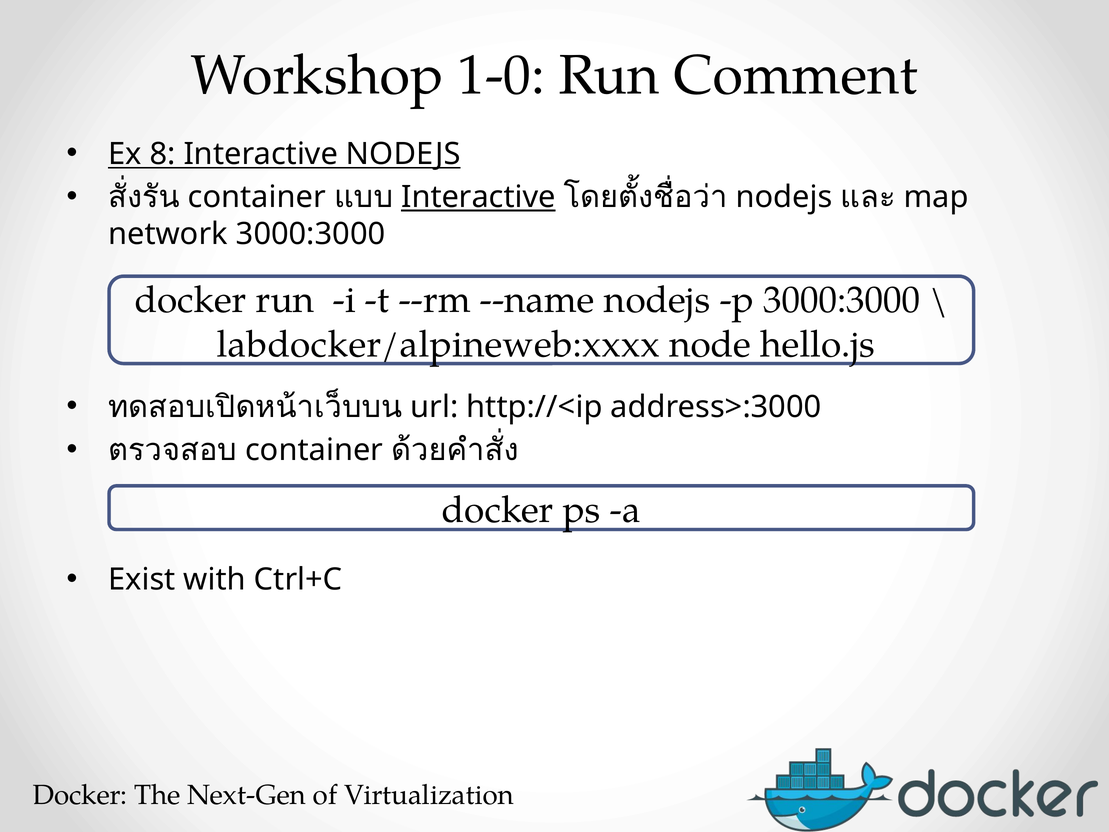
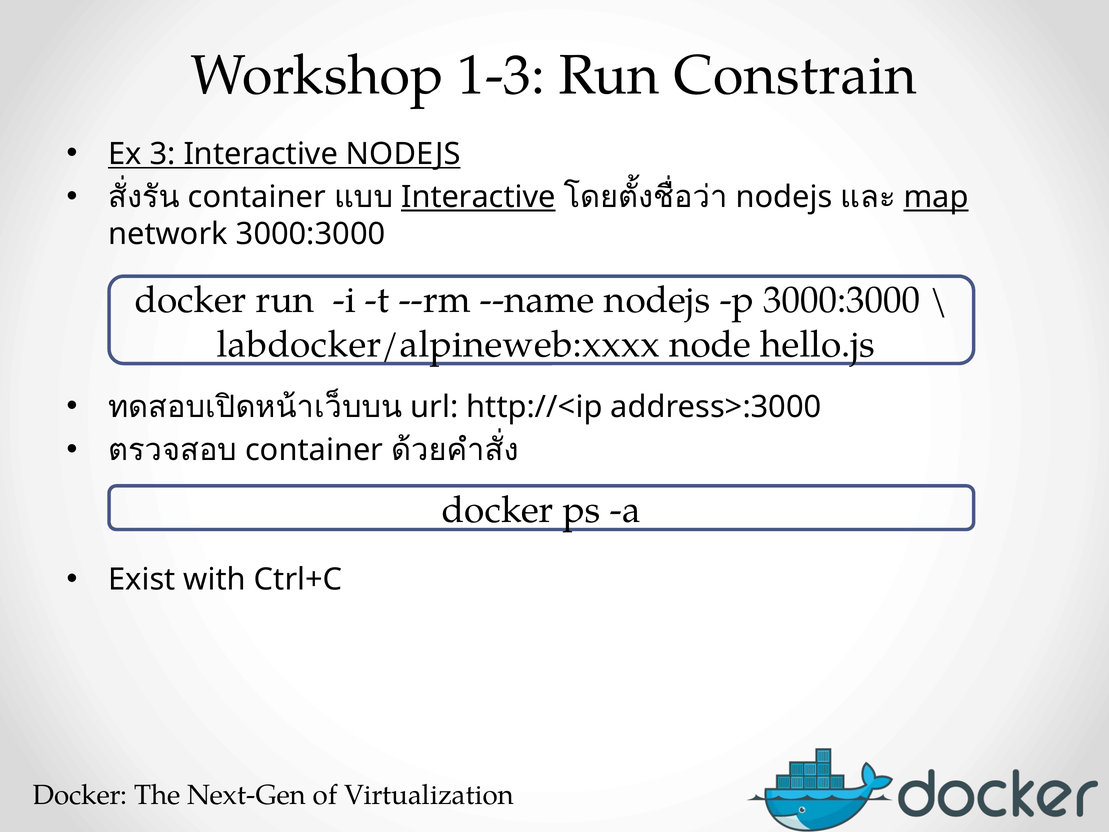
1-0: 1-0 -> 1-3 (501, 75)
Comment: Comment -> Constrain (795, 75)
8: 8 -> 3 (162, 154)
map underline: none -> present (936, 197)
